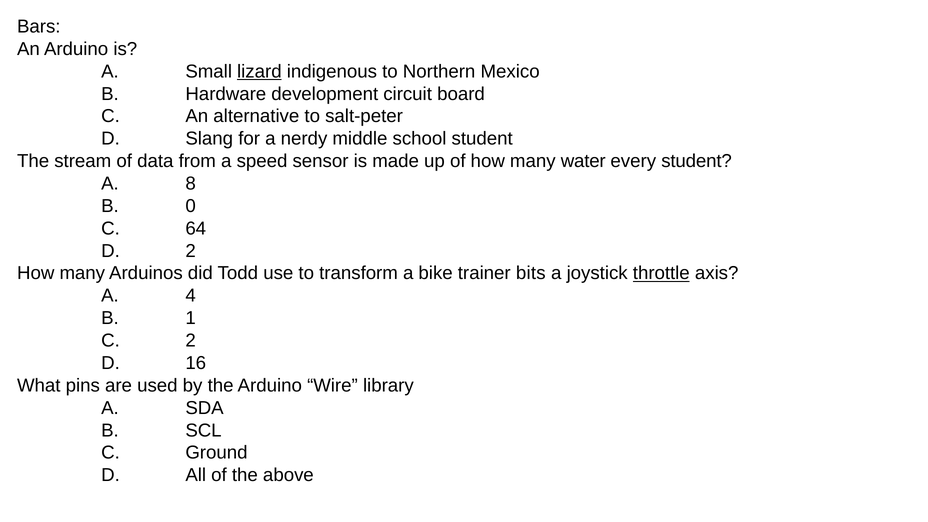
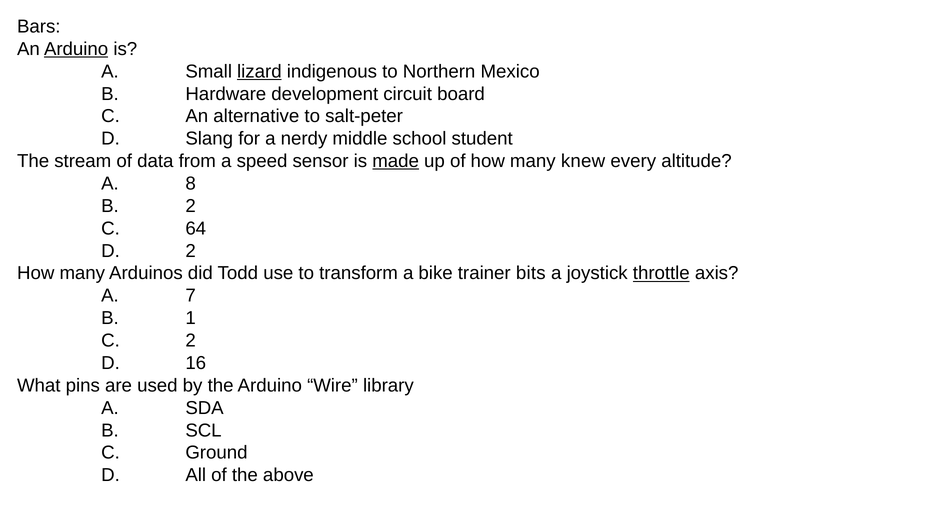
Arduino underline: none -> present (76, 49)
made underline: none -> present (396, 161)
water: water -> knew (583, 161)
every student: student -> altitude (696, 161)
B 0: 0 -> 2 (191, 206)
4: 4 -> 7 (191, 296)
